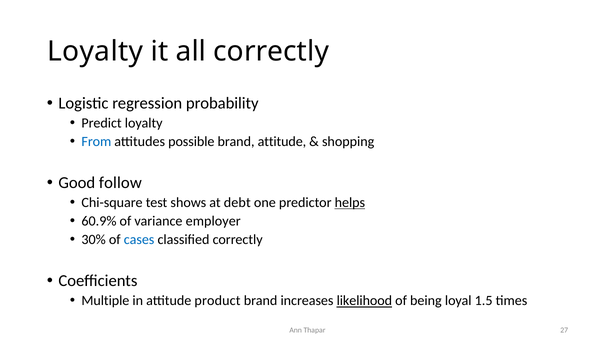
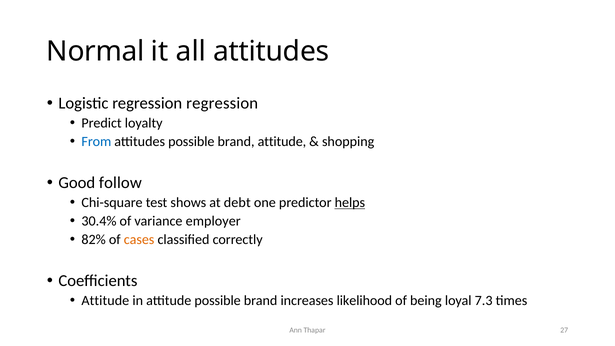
Loyalty: Loyalty -> Normal (95, 52)
all correctly: correctly -> attitudes (271, 52)
regression probability: probability -> regression (222, 103)
60.9%: 60.9% -> 30.4% (99, 221)
30%: 30% -> 82% (94, 240)
cases colour: blue -> orange (139, 240)
Multiple: Multiple -> Attitude (105, 301)
attitude product: product -> possible (218, 301)
likelihood underline: present -> none (364, 301)
1.5: 1.5 -> 7.3 (484, 301)
